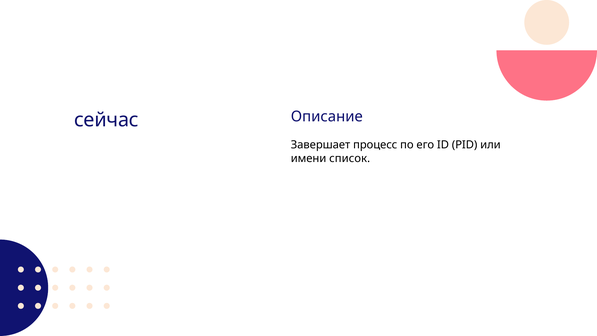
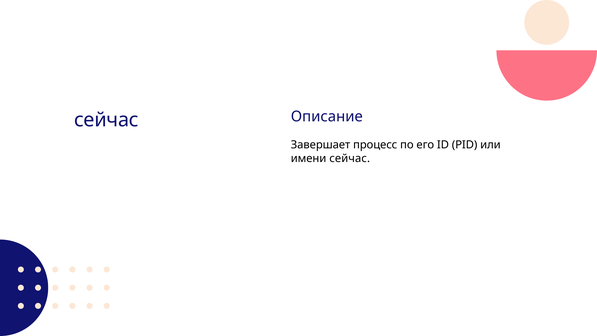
имени список: список -> сейчас (350, 158)
